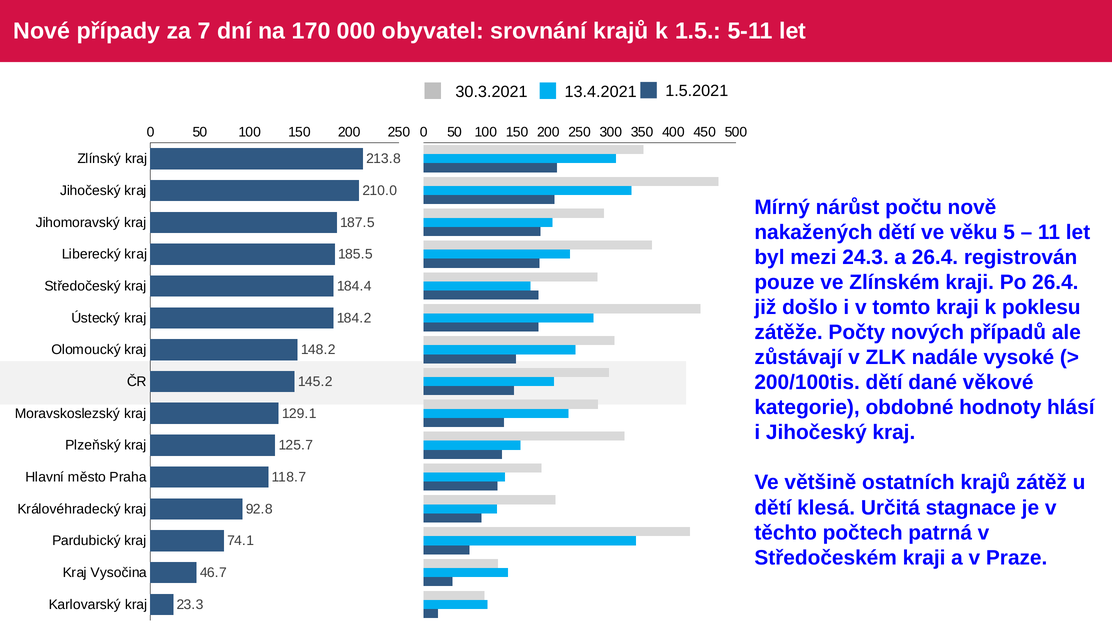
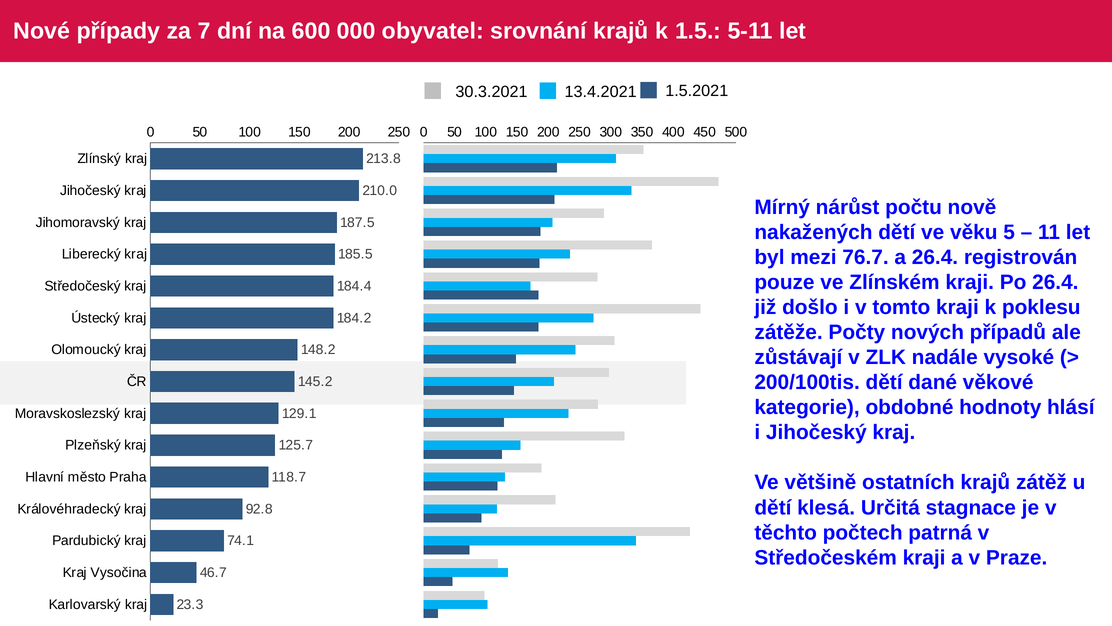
170: 170 -> 600 (311, 31)
24.3: 24.3 -> 76.7 (866, 257)
